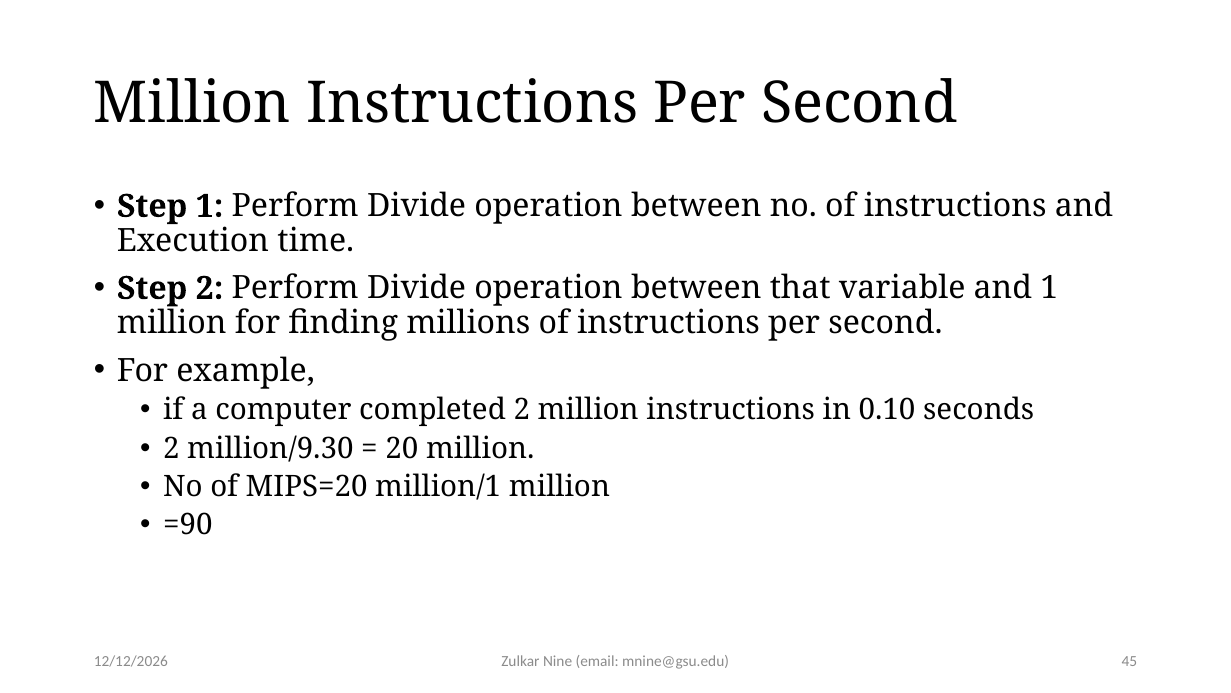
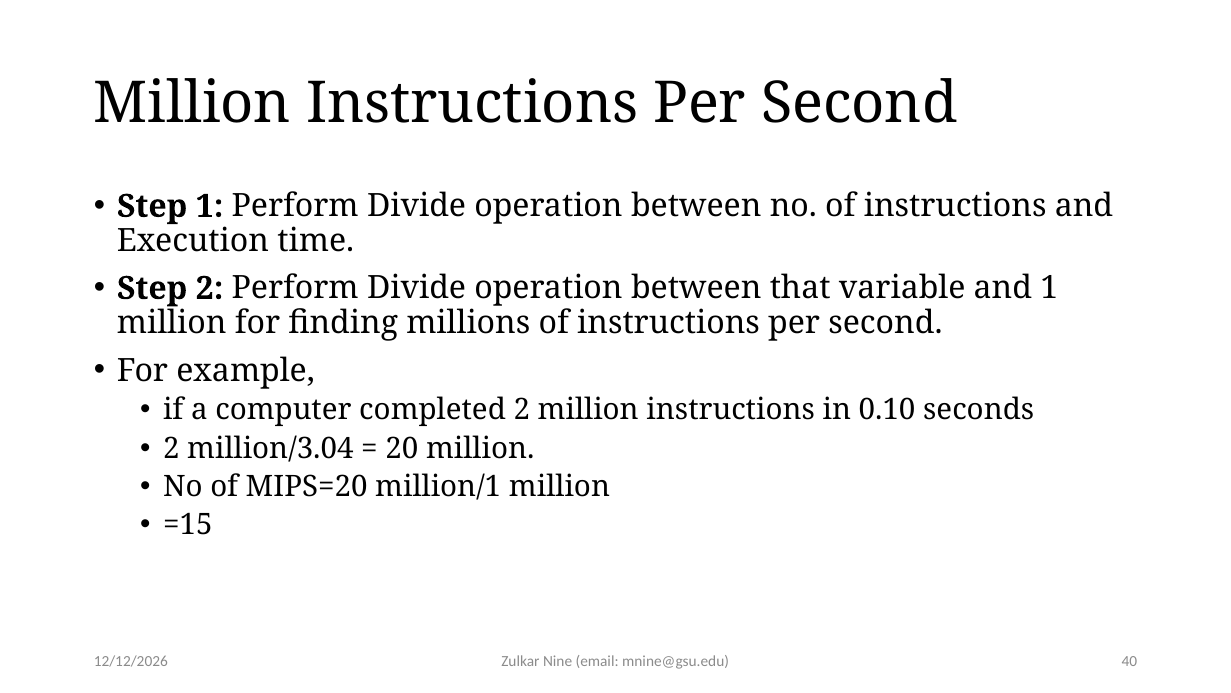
million/9.30: million/9.30 -> million/3.04 (270, 448)
=90: =90 -> =15 (188, 524)
45: 45 -> 40 (1129, 661)
